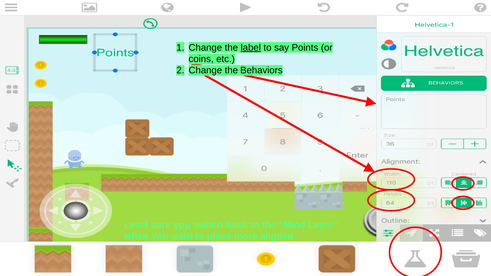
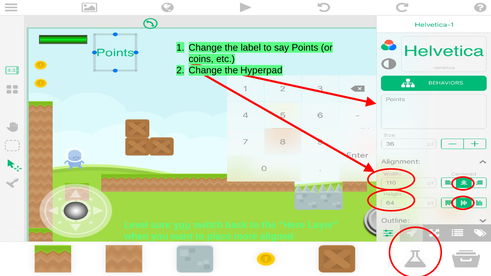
label underline: present -> none (251, 48)
Behaviors: Behaviors -> Hyperpad (261, 71)
Mind: Mind -> Here (292, 225)
